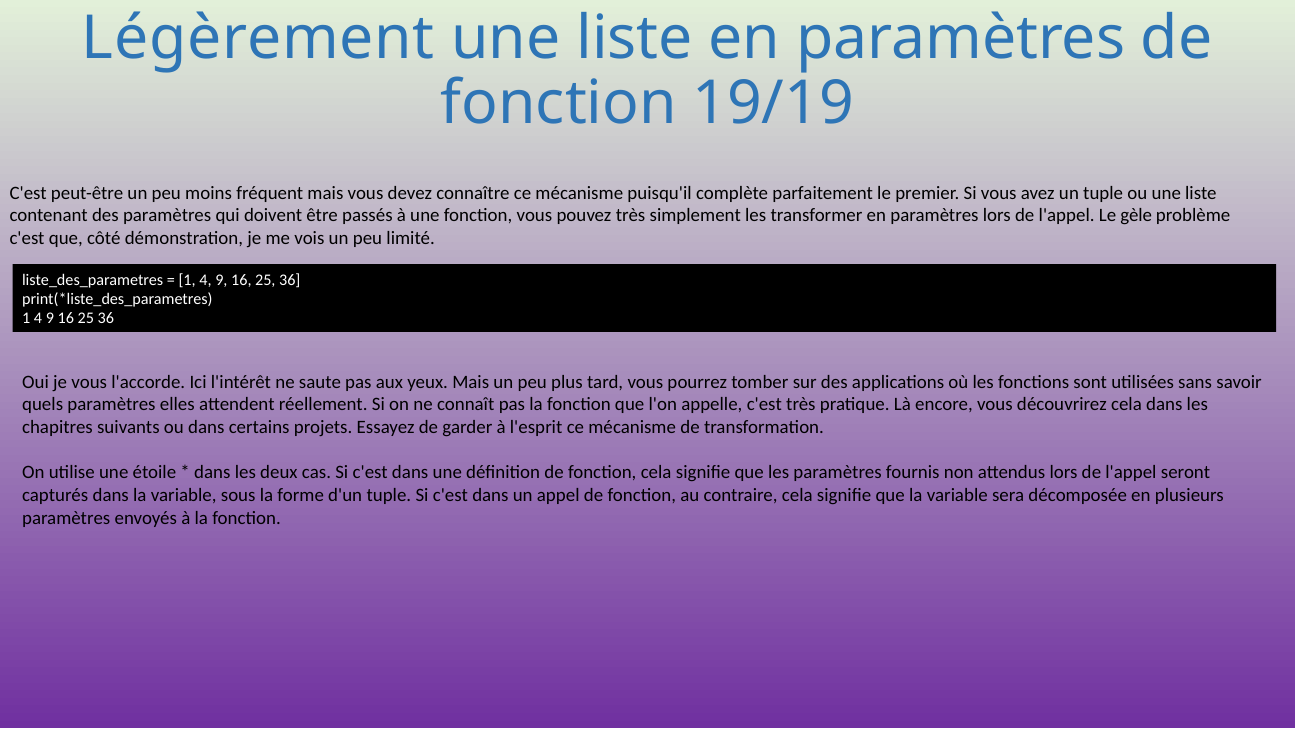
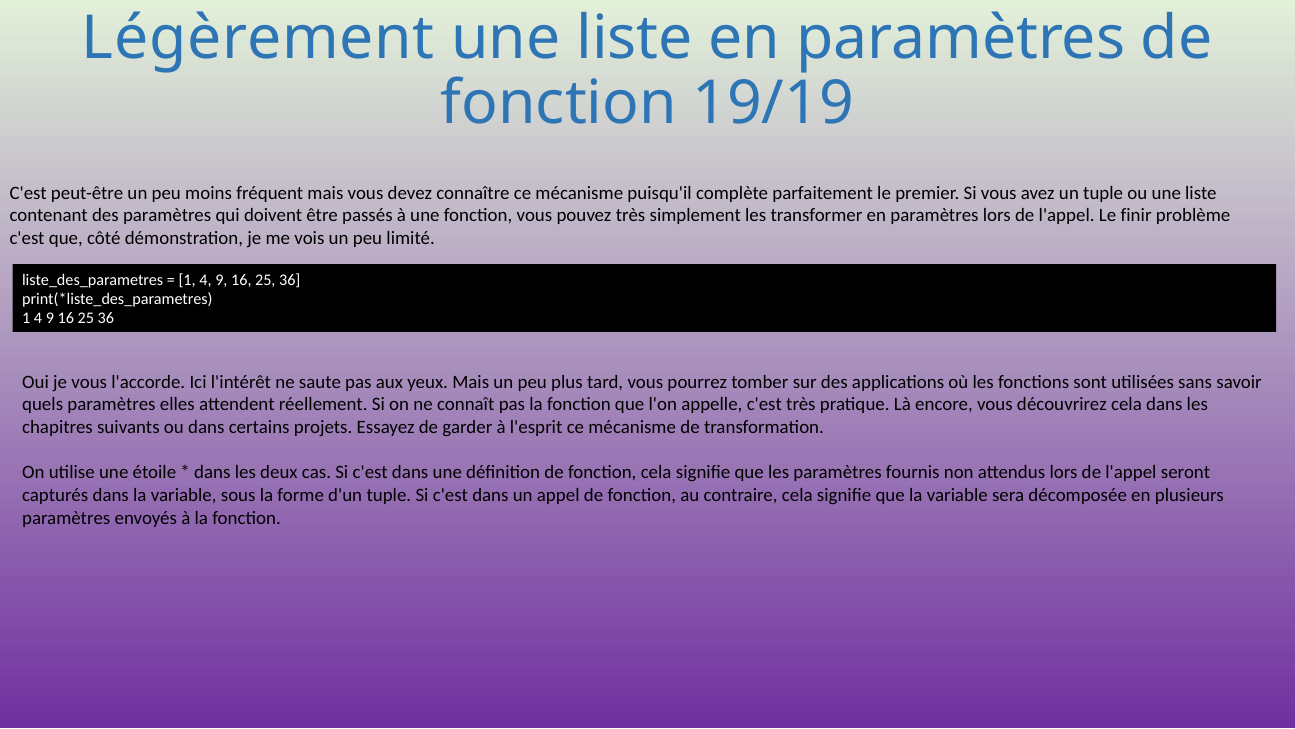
gèle: gèle -> finir (1136, 215)
